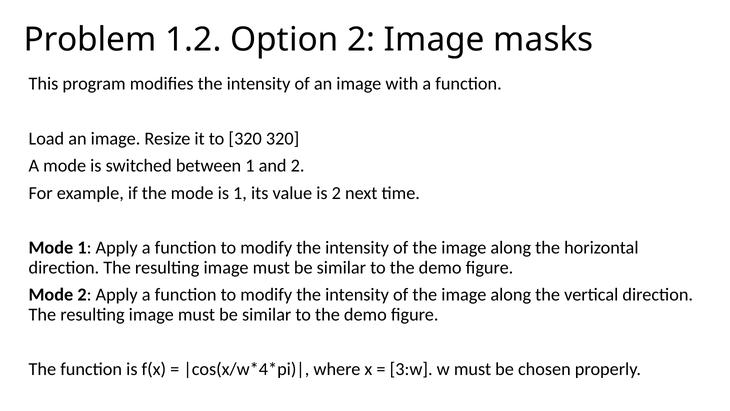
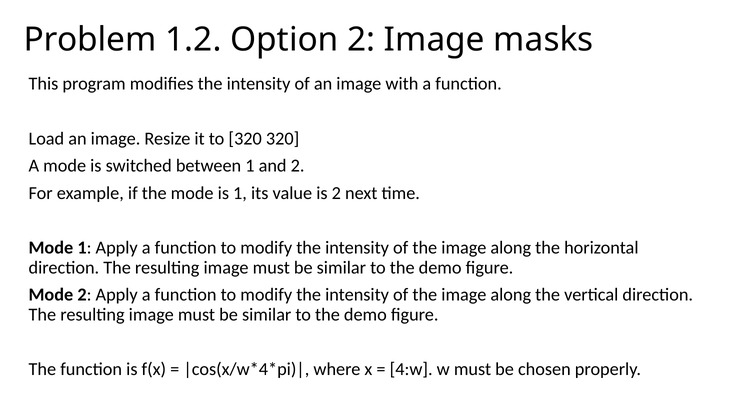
3:w: 3:w -> 4:w (411, 369)
